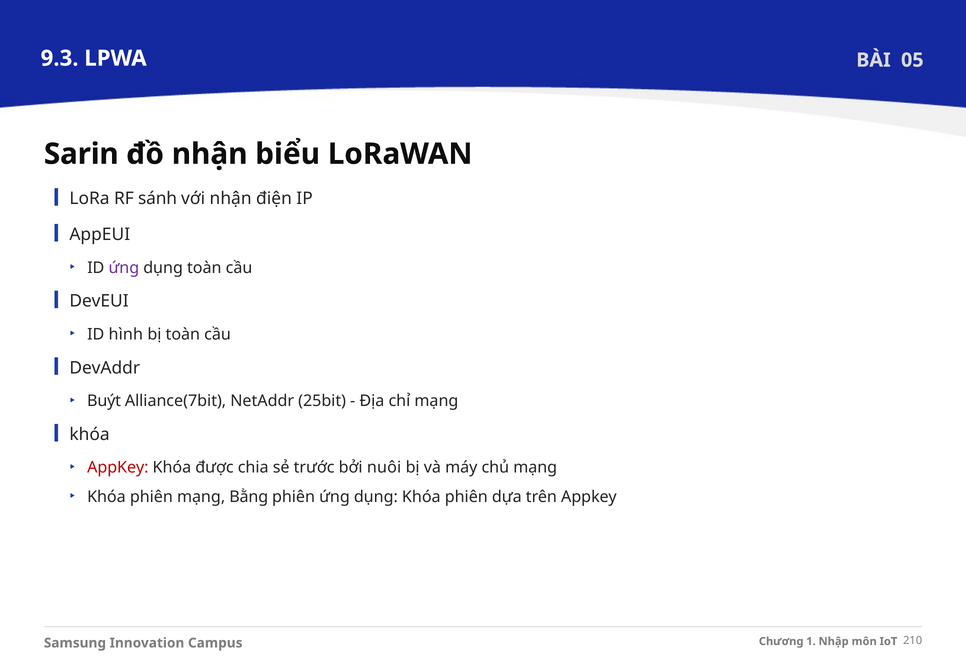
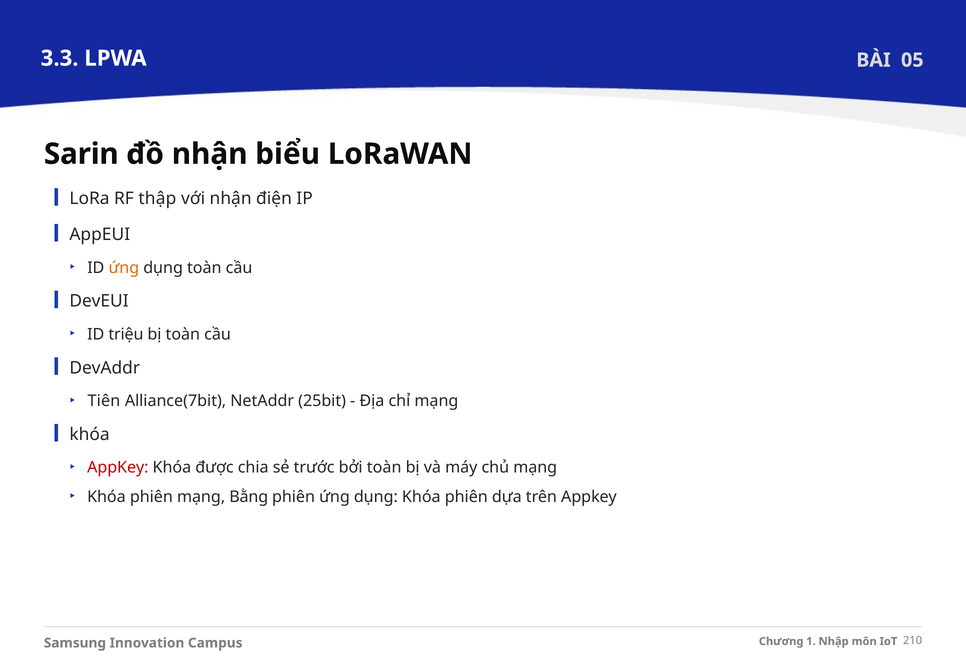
9.3: 9.3 -> 3.3 (60, 58)
sánh: sánh -> thập (157, 199)
ứng colour: purple -> orange (124, 268)
hình: hình -> triệu (126, 334)
Buýt: Buýt -> Tiên (104, 401)
bởi nuôi: nuôi -> toàn (384, 468)
